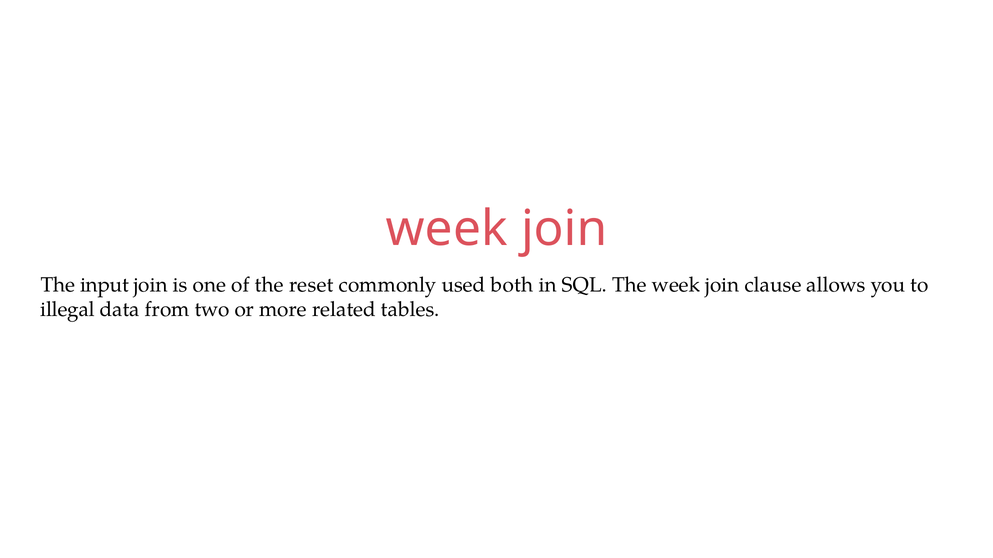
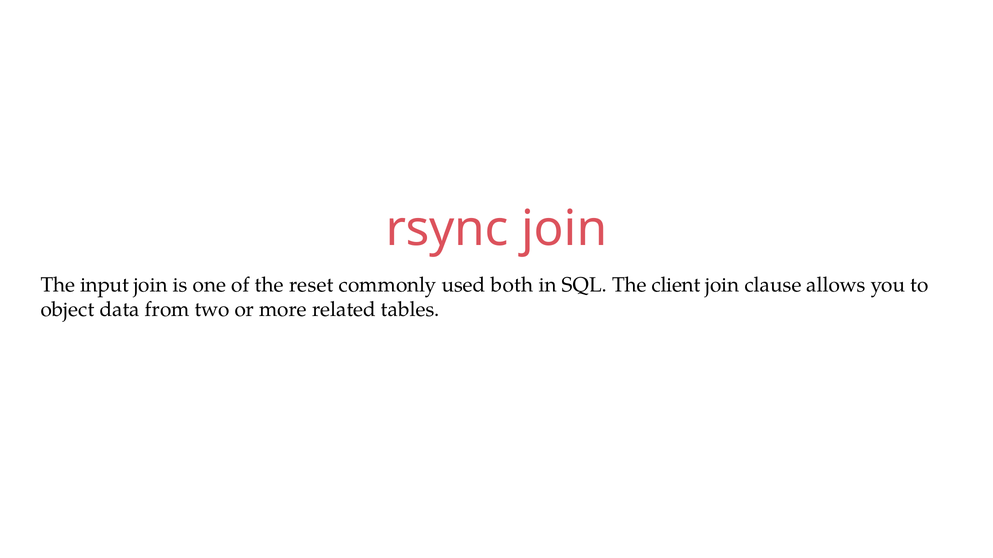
week: week -> rsync (447, 229)
The week: week -> client (676, 285)
illegal: illegal -> object (67, 310)
